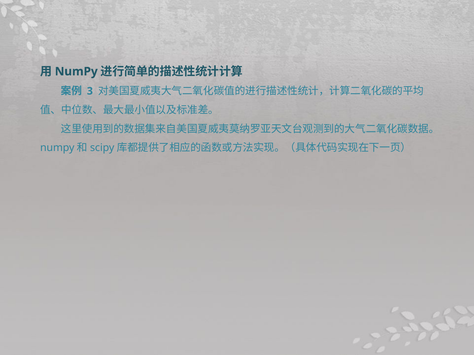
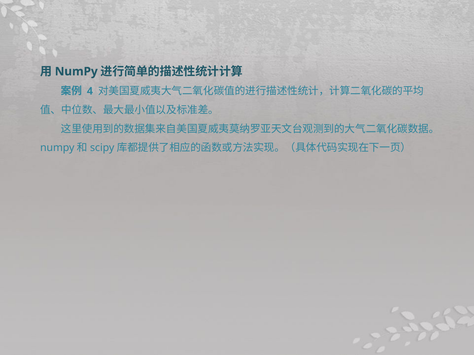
3: 3 -> 4 (90, 91)
